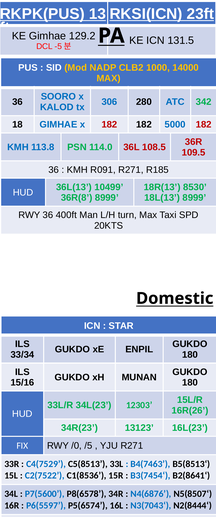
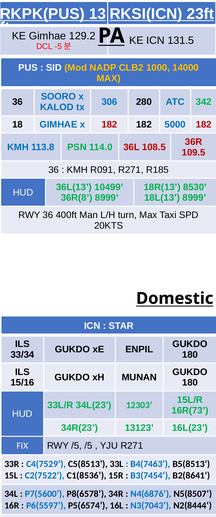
16R(26: 16R(26 -> 16R(73 (190, 410)
RWY /0: /0 -> /5 (77, 446)
